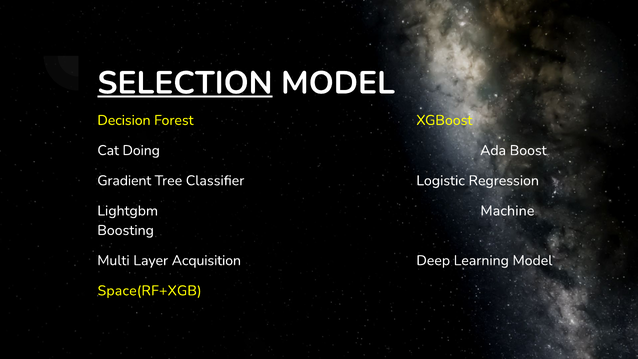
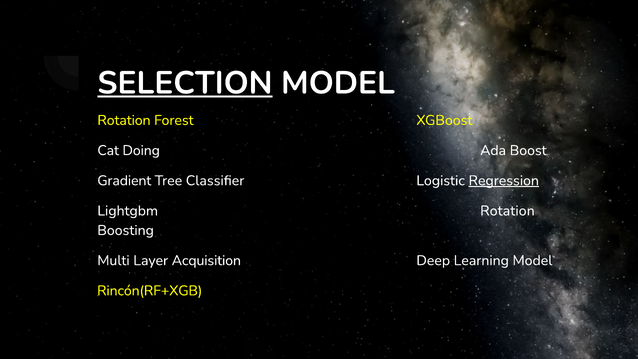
Decision: Decision -> Rotation (124, 120)
Regression underline: none -> present (504, 181)
Lightgbm Machine: Machine -> Rotation (507, 211)
Space(RF+XGB: Space(RF+XGB -> Rincón(RF+XGB (150, 291)
